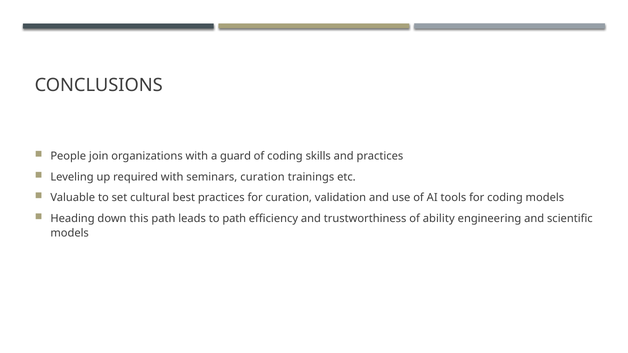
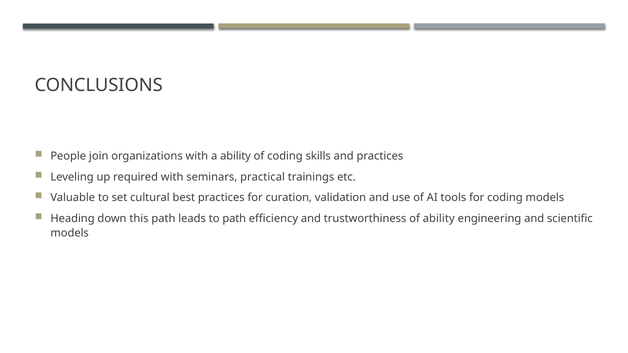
a guard: guard -> ability (236, 156)
seminars curation: curation -> practical (263, 177)
